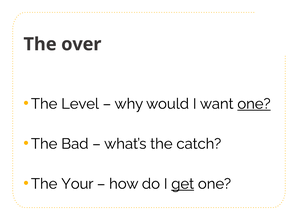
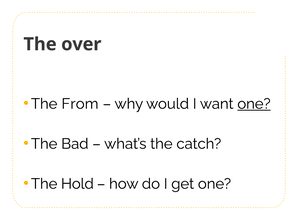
Level: Level -> From (80, 104)
Your: Your -> Hold (77, 183)
get underline: present -> none (183, 183)
